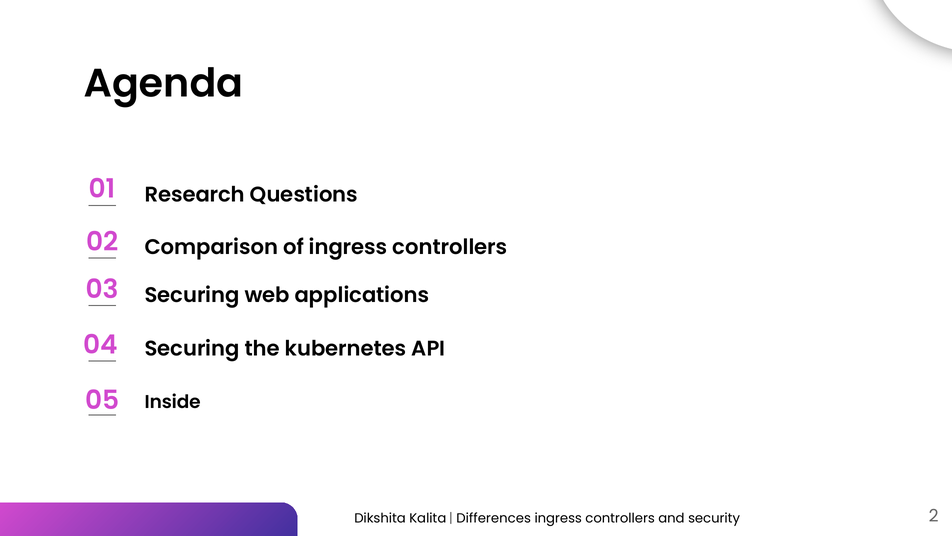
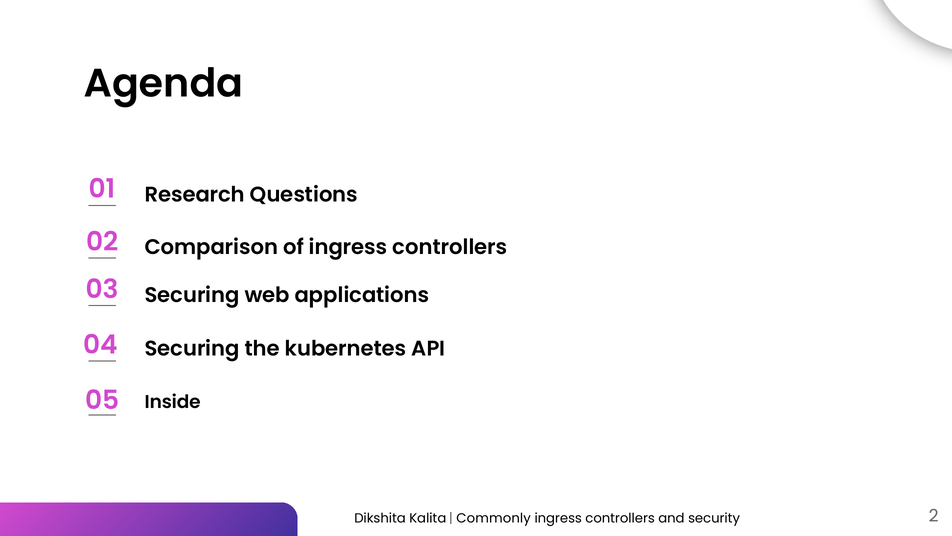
Differences: Differences -> Commonly (494, 518)
